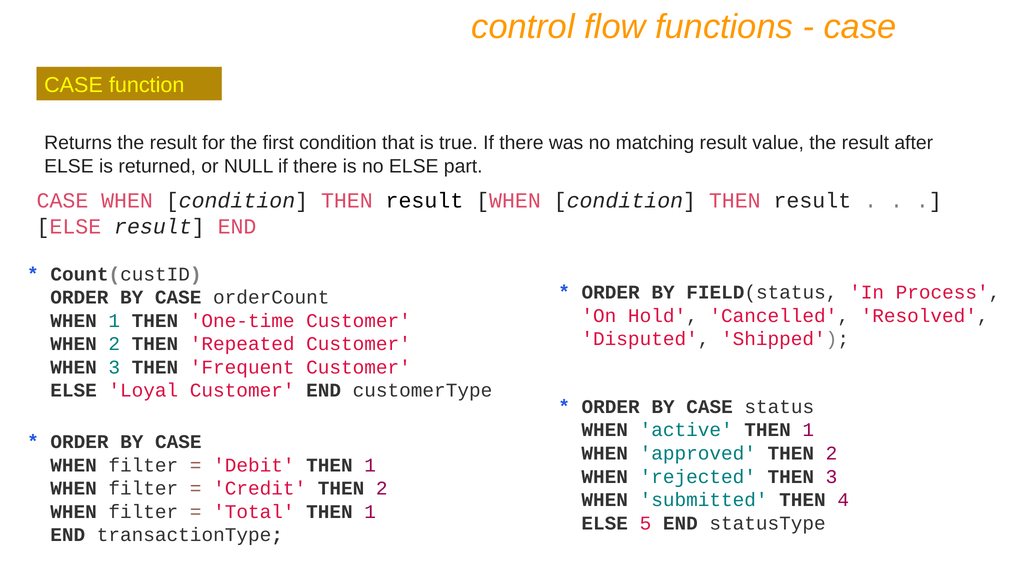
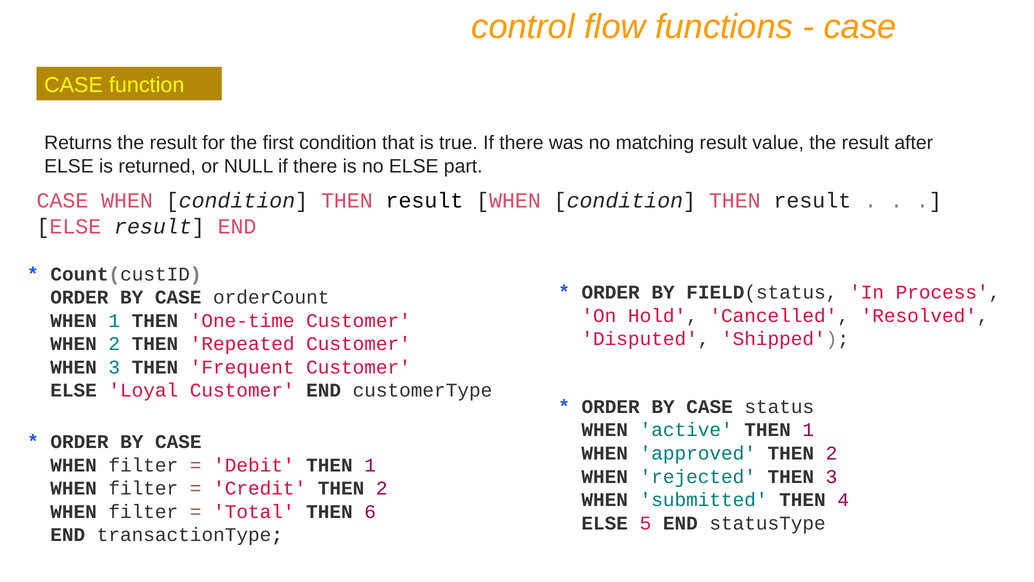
Total THEN 1: 1 -> 6 (370, 511)
